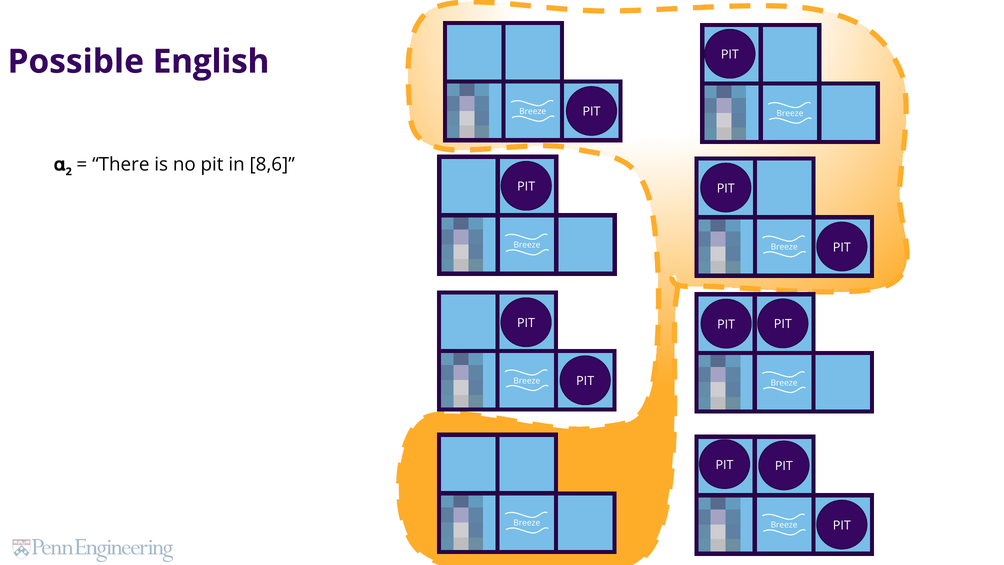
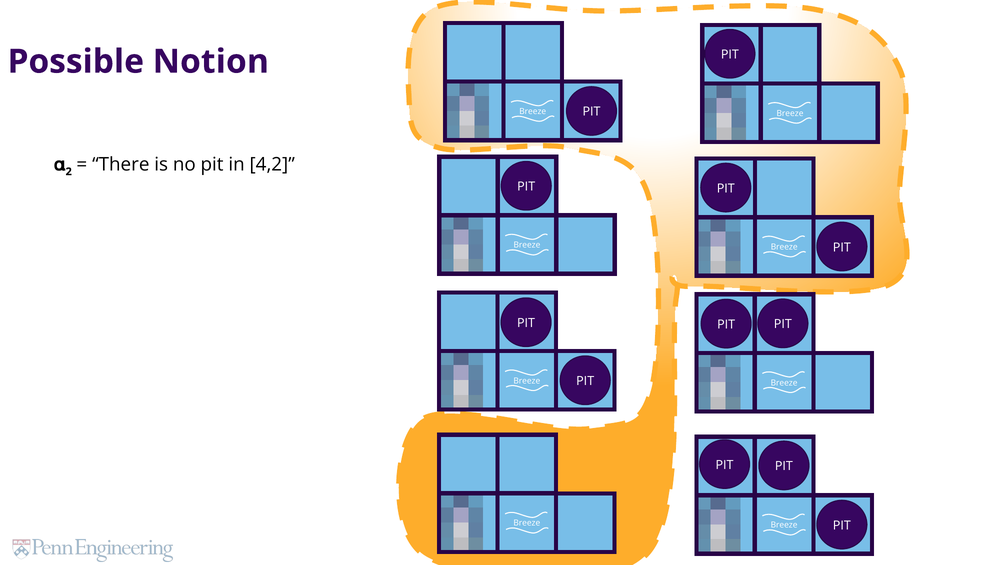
English: English -> Notion (211, 62)
8,6: 8,6 -> 4,2 (272, 164)
